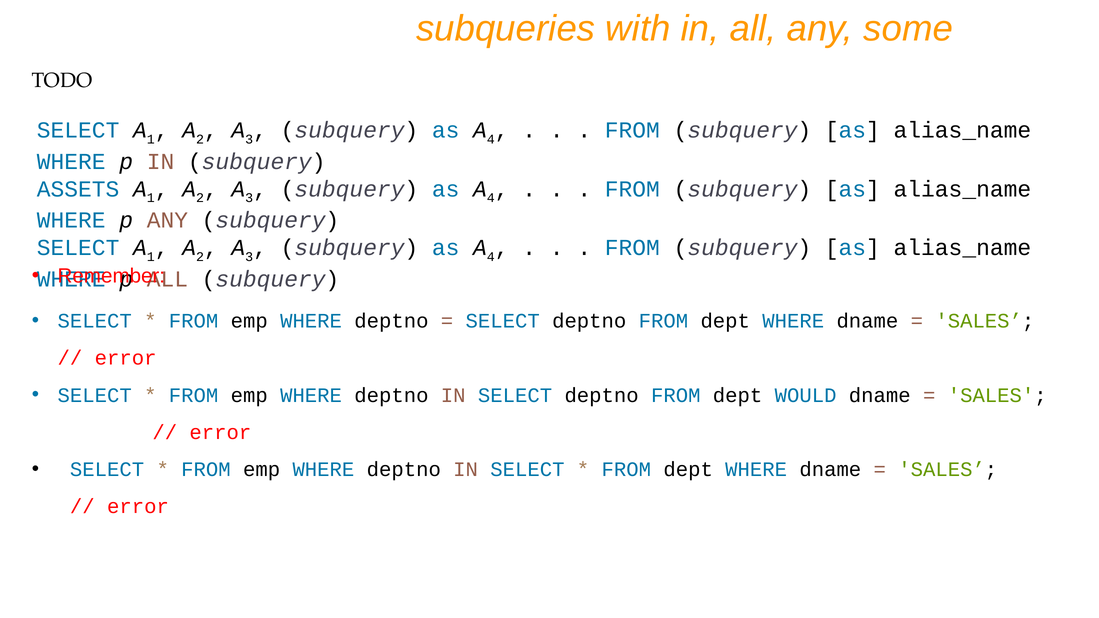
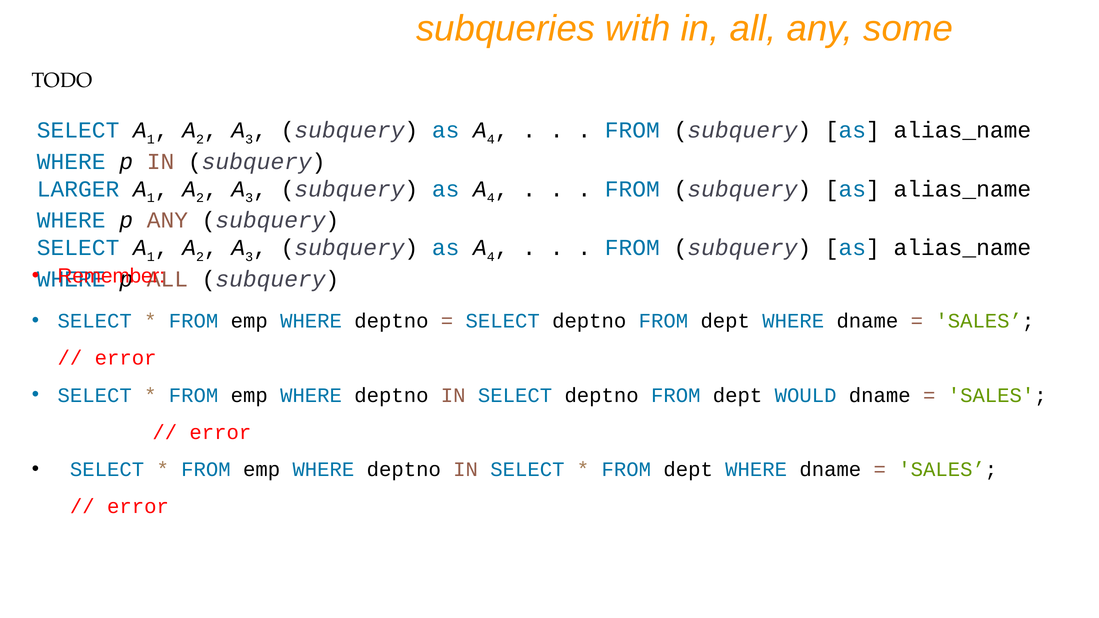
ASSETS: ASSETS -> LARGER (78, 189)
